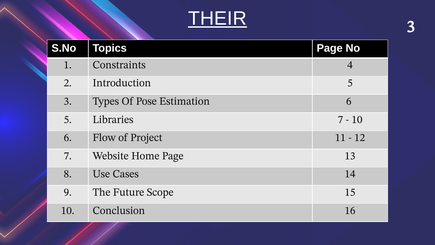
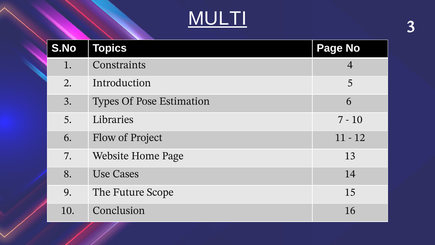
THEIR: THEIR -> MULTI (217, 18)
